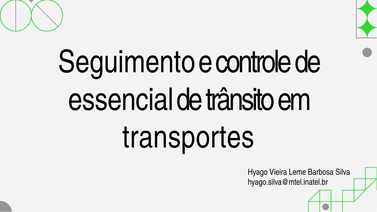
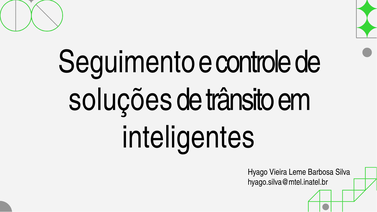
essencial: essencial -> soluções (121, 100)
transportes: transportes -> inteligentes (188, 137)
